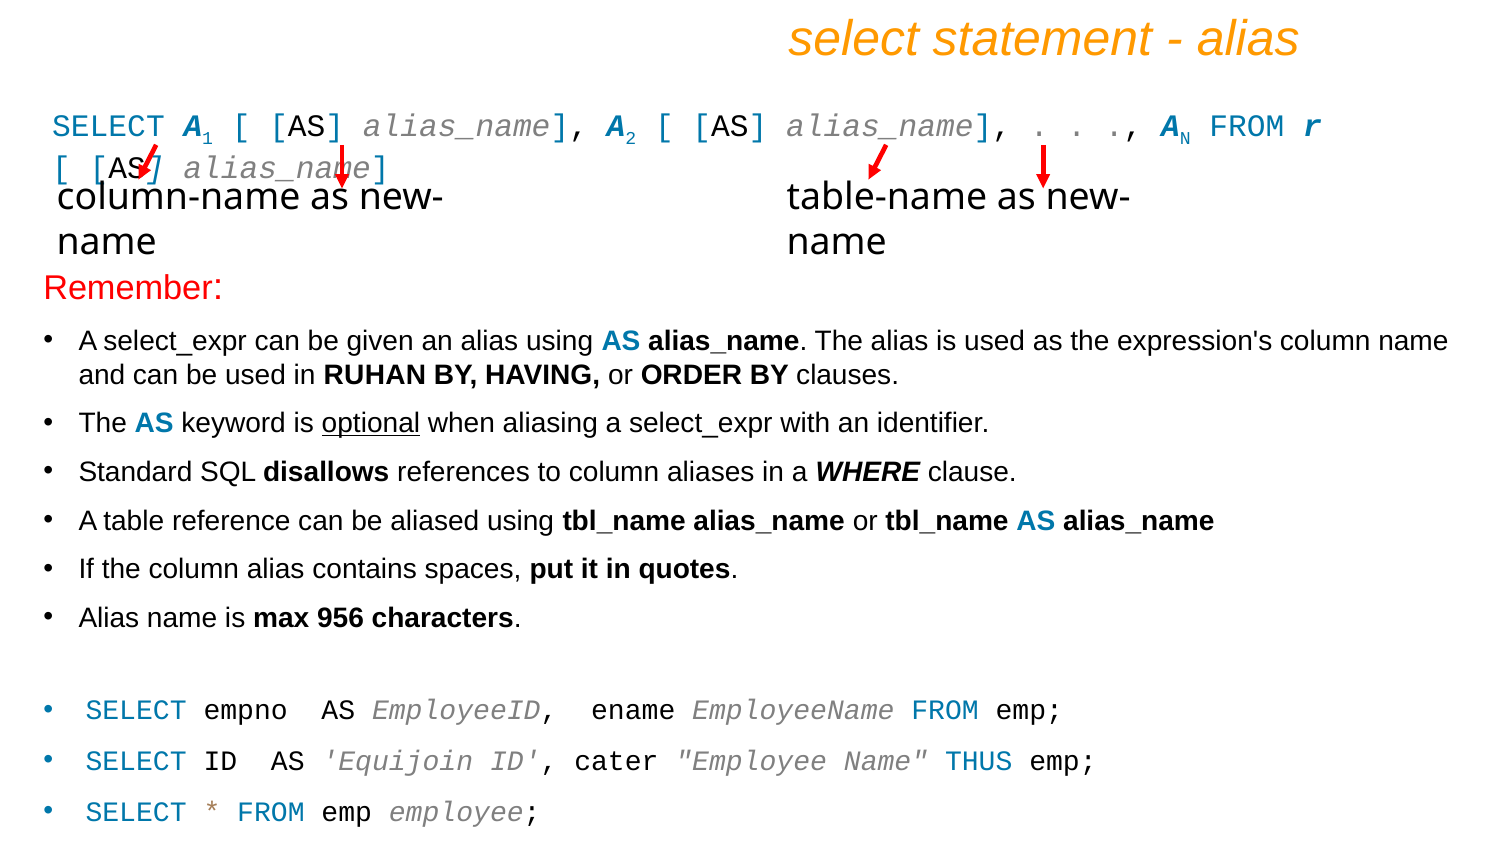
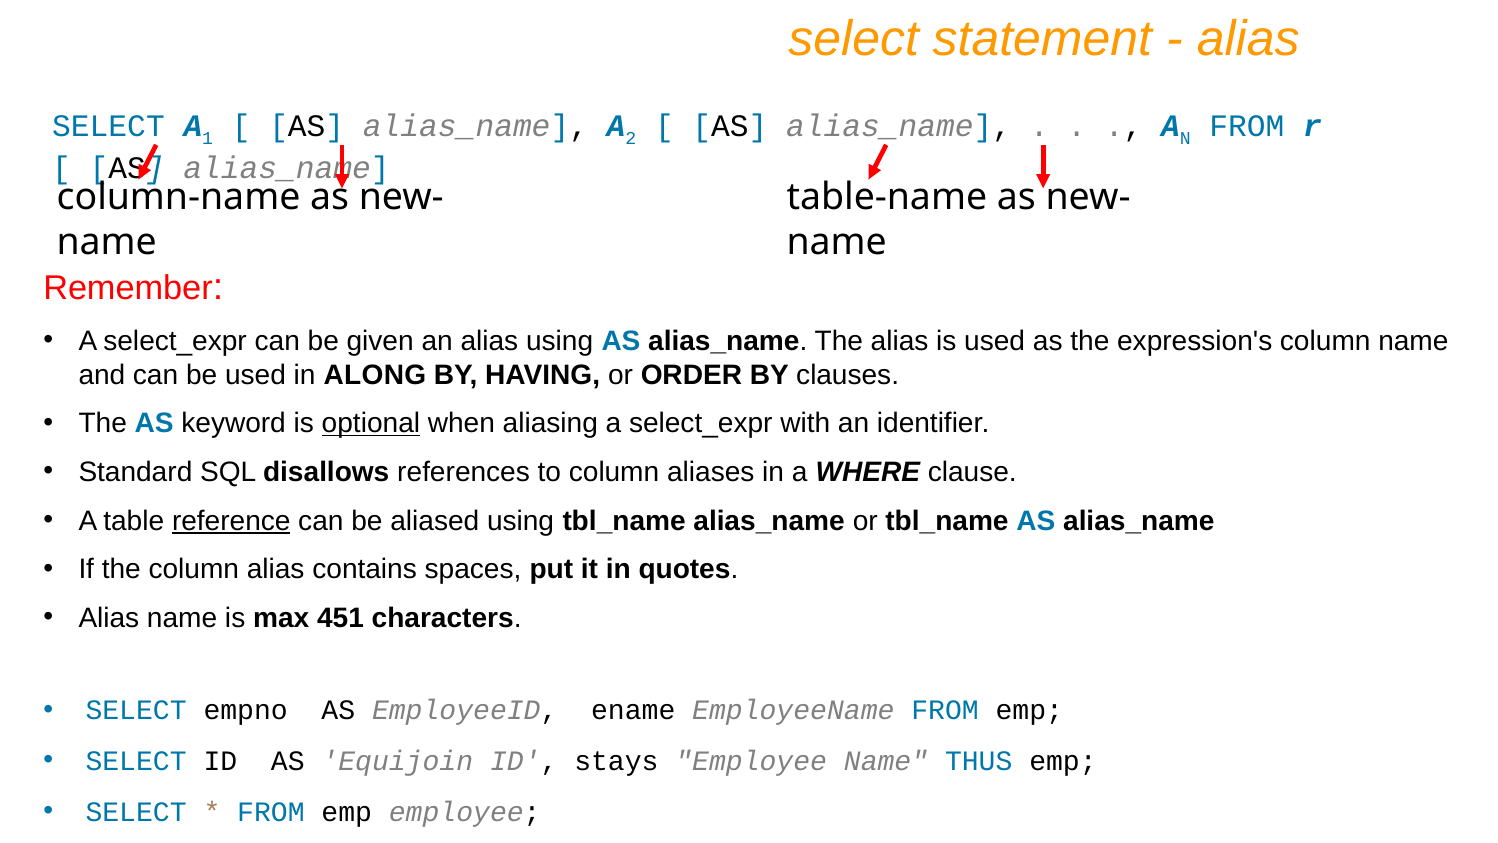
RUHAN: RUHAN -> ALONG (375, 375)
reference underline: none -> present (231, 521)
956: 956 -> 451 (341, 618)
cater: cater -> stays (616, 761)
